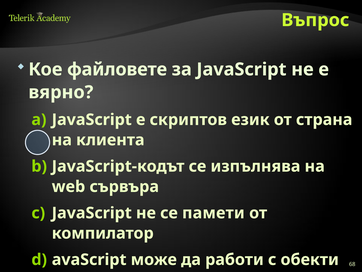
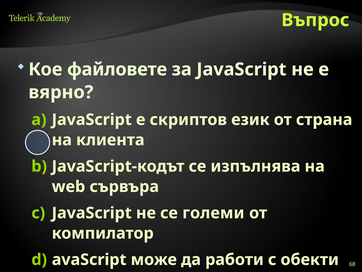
памети: памети -> големи (213, 213)
